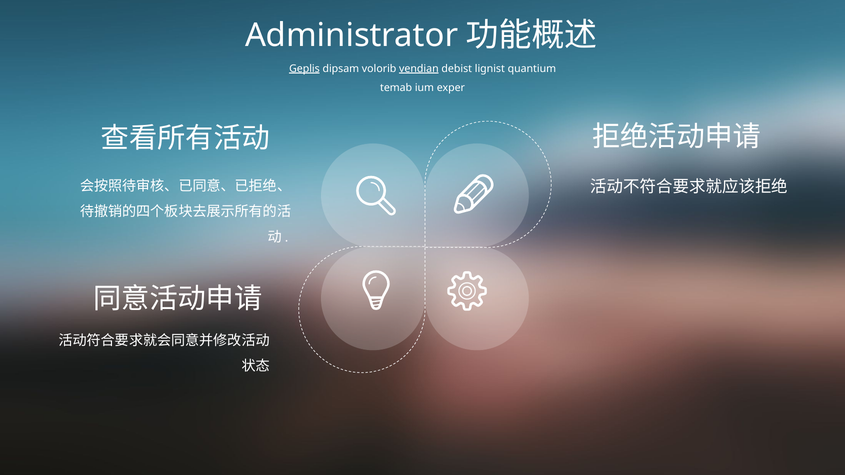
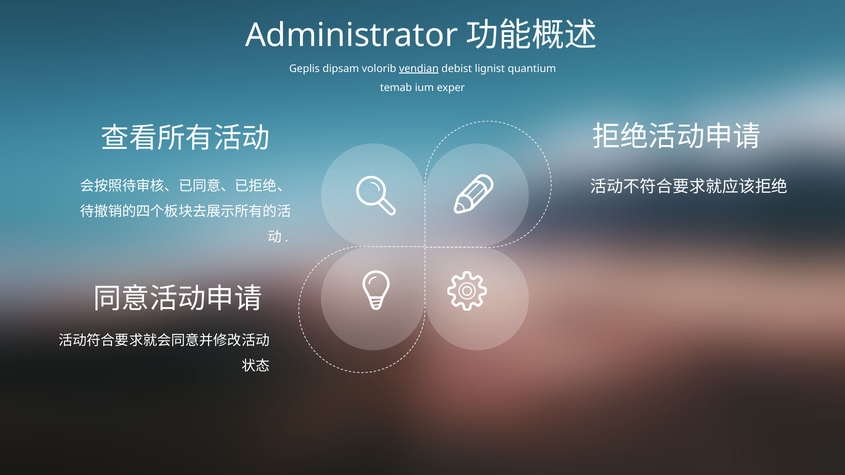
Geplis underline: present -> none (304, 69)
